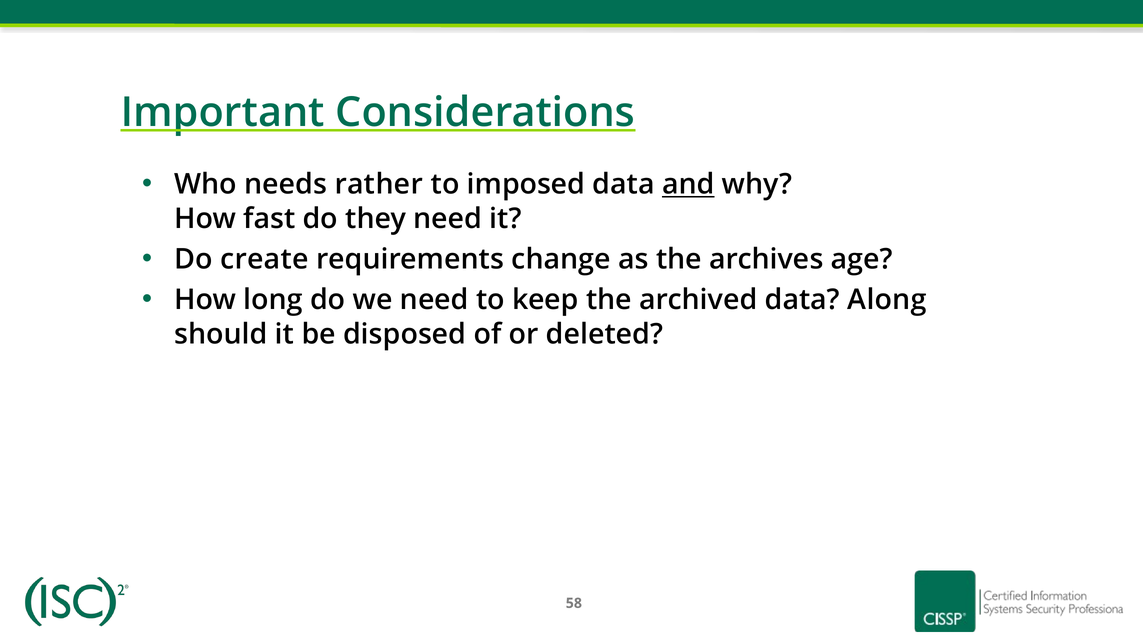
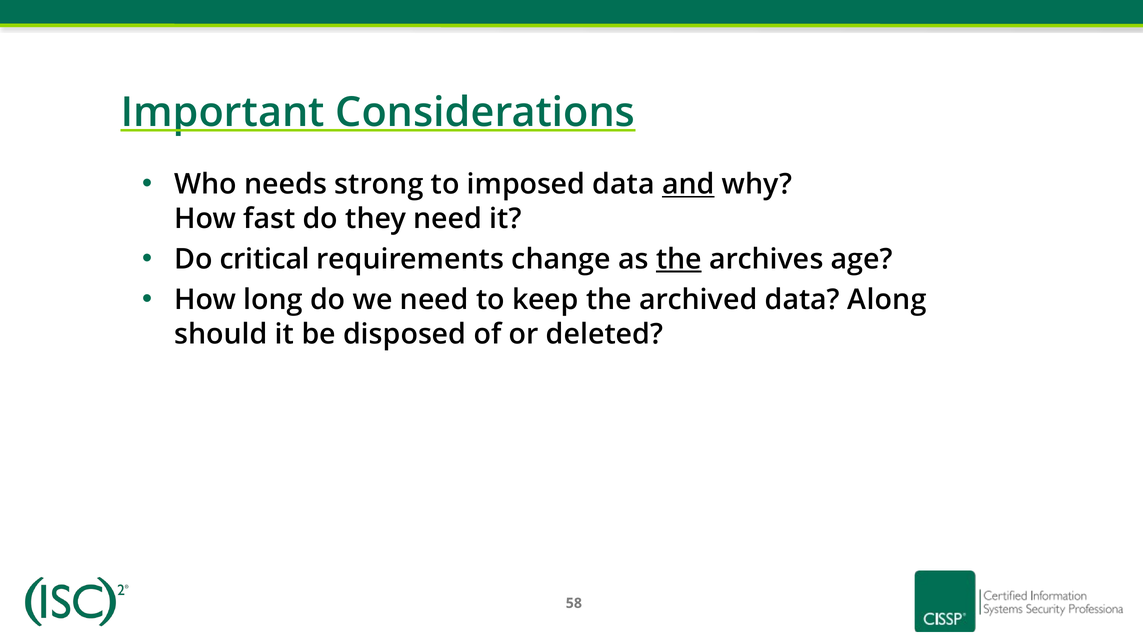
rather: rather -> strong (379, 184)
create: create -> critical (265, 259)
the underline: none -> present (679, 259)
